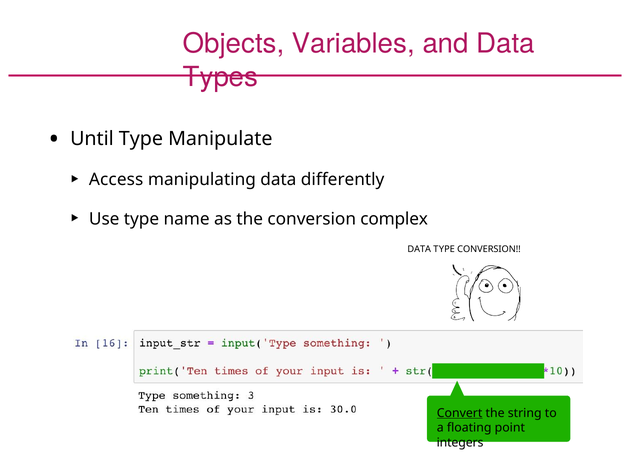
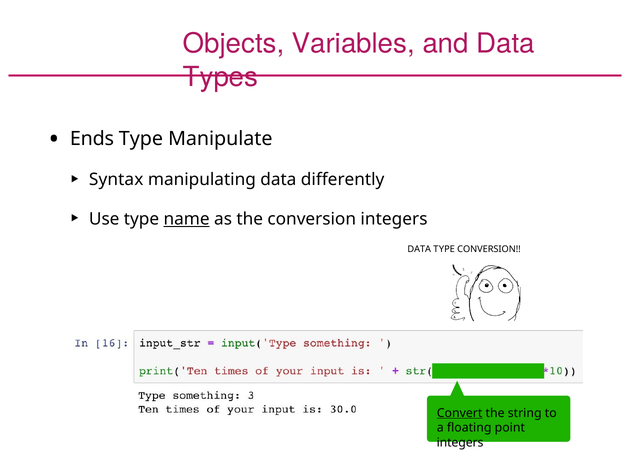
Until: Until -> Ends (92, 139)
Access: Access -> Syntax (116, 180)
name underline: none -> present (187, 219)
conversion complex: complex -> integers (394, 219)
